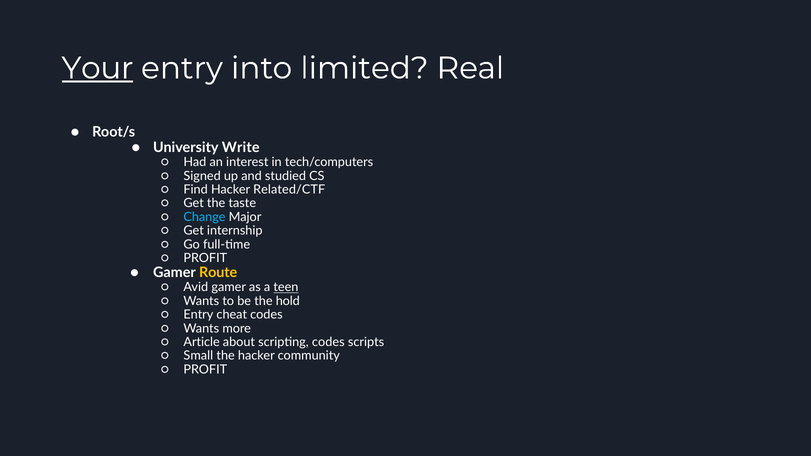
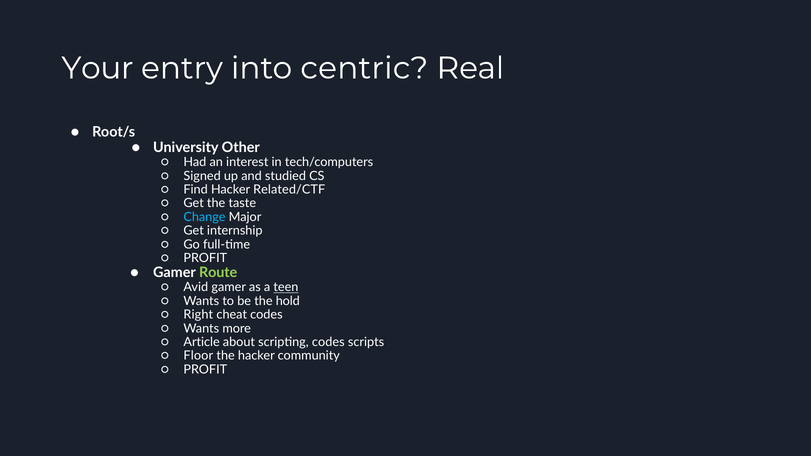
Your underline: present -> none (98, 68)
limited: limited -> centric (364, 68)
Write: Write -> Other (241, 148)
Route colour: yellow -> light green (218, 273)
Entry: Entry -> Right (198, 315)
Small: Small -> Floor (198, 356)
